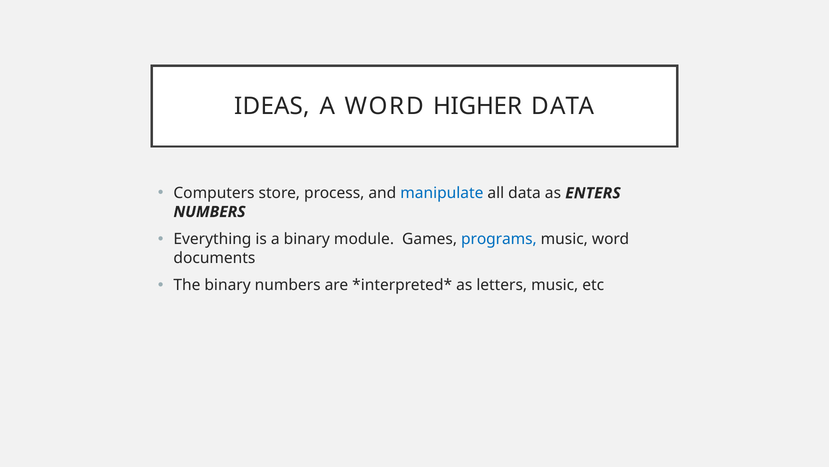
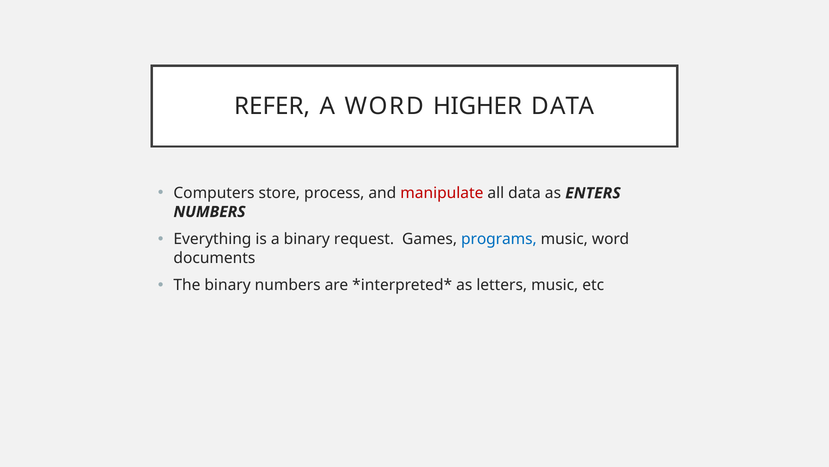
IDEAS: IDEAS -> REFER (272, 106)
manipulate colour: blue -> red (442, 193)
module: module -> request (364, 239)
